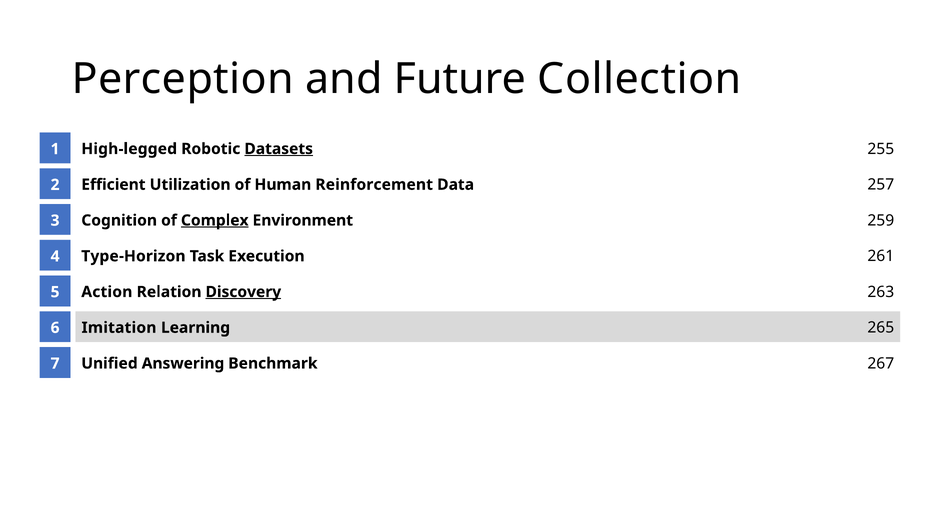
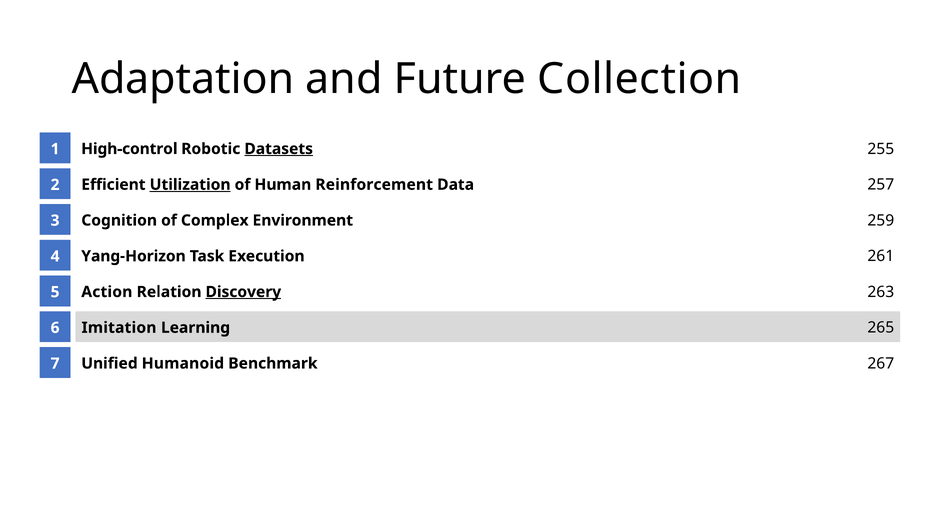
Perception: Perception -> Adaptation (183, 79)
High-legged: High-legged -> High-control (129, 149)
Utilization underline: none -> present (190, 185)
Complex underline: present -> none (215, 220)
Type-Horizon: Type-Horizon -> Yang-Horizon (134, 256)
Answering: Answering -> Humanoid (183, 363)
